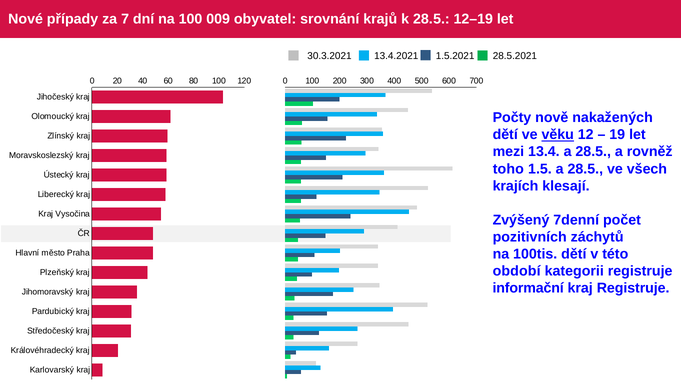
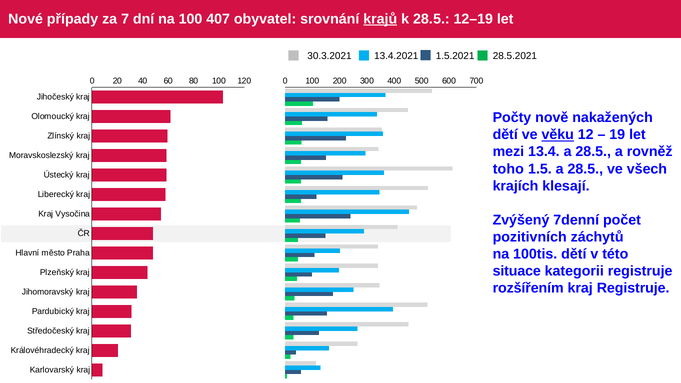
009: 009 -> 407 (218, 19)
krajů underline: none -> present (380, 19)
období: období -> situace (517, 271)
informační: informační -> rozšířením (528, 288)
